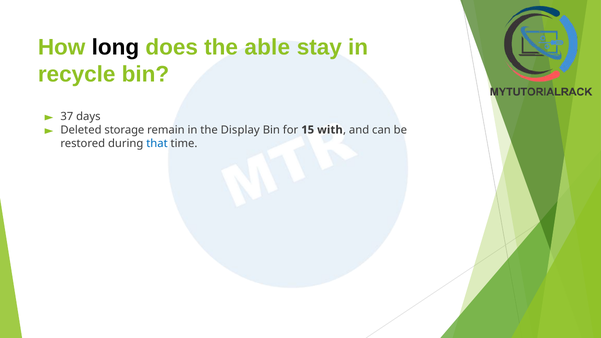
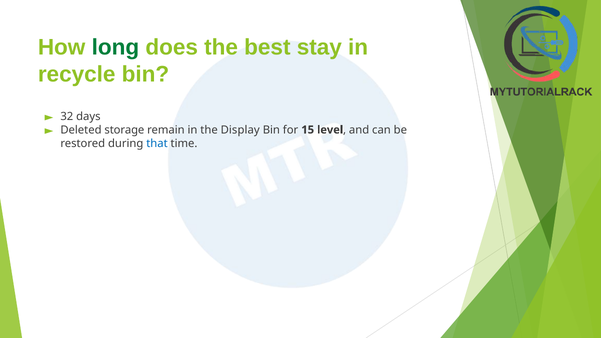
long colour: black -> green (115, 47)
able: able -> best (267, 47)
37: 37 -> 32 (67, 116)
with: with -> level (330, 130)
